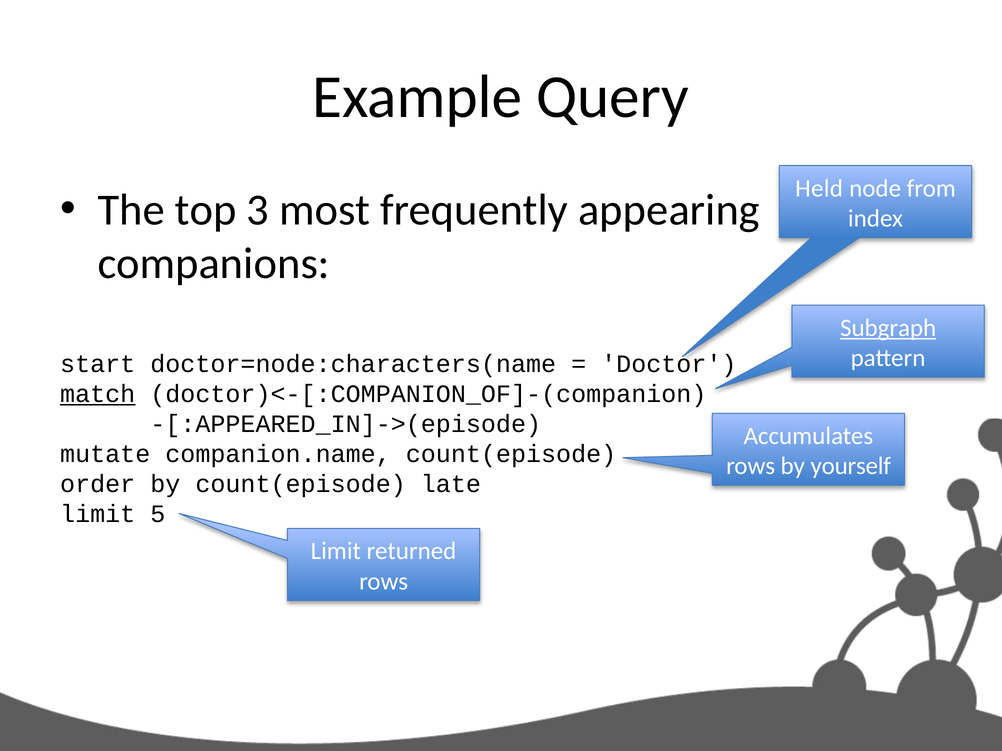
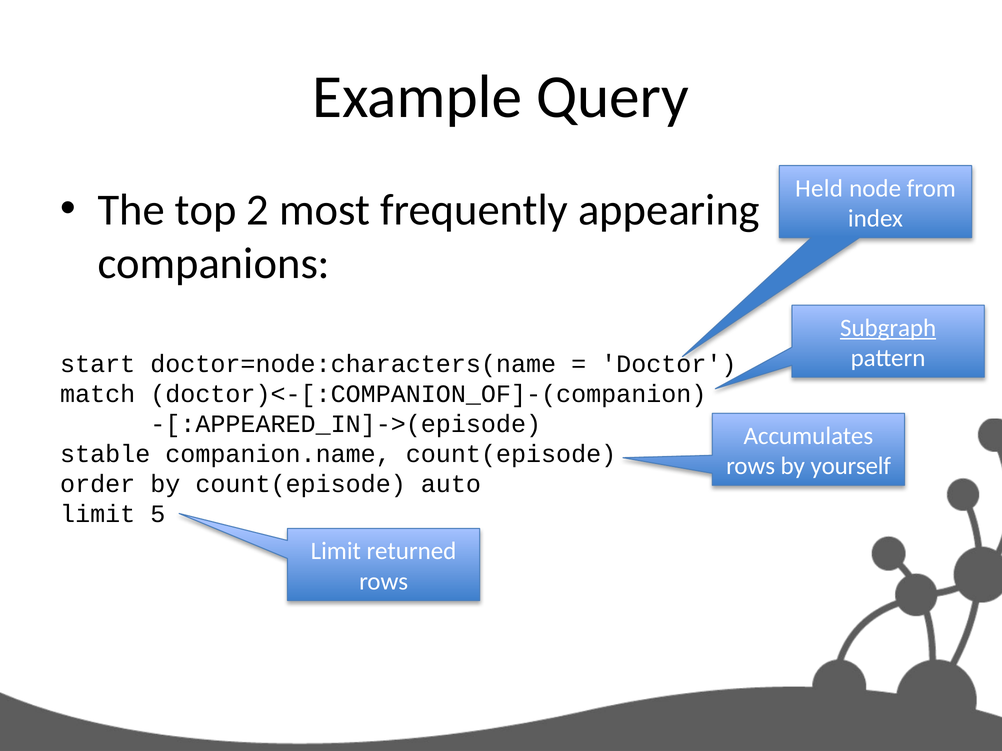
3: 3 -> 2 (258, 210)
match underline: present -> none (98, 394)
mutate: mutate -> stable (105, 454)
late: late -> auto (451, 484)
